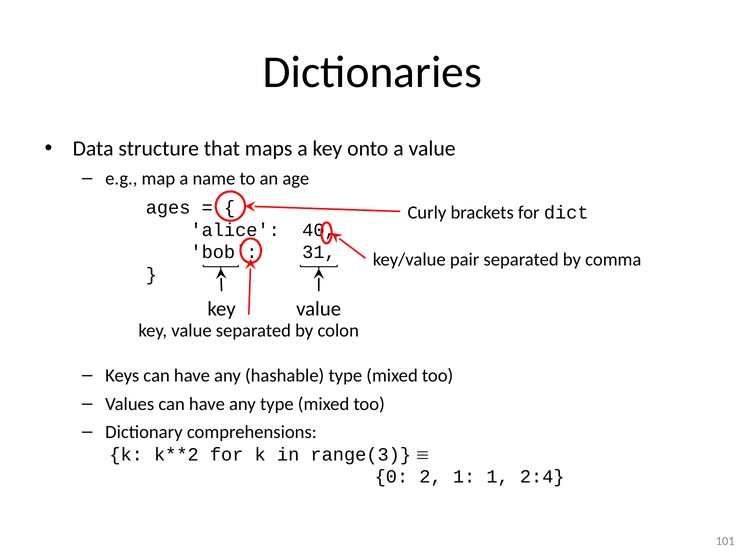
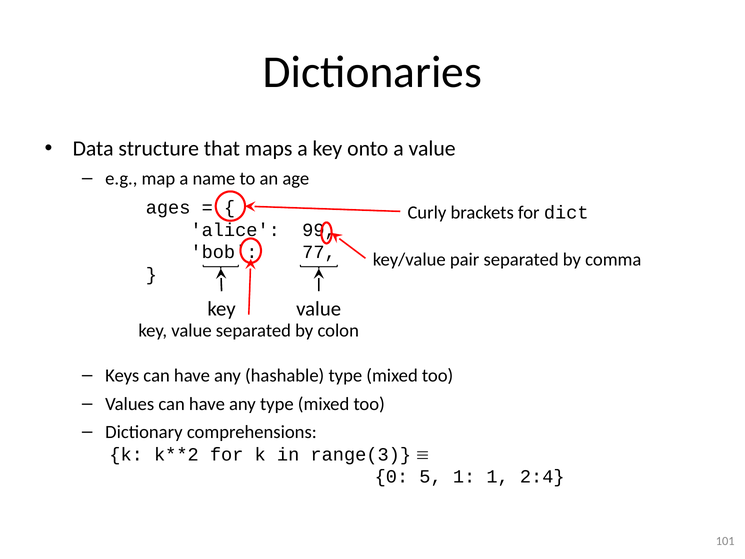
40: 40 -> 99 (319, 230)
31: 31 -> 77 (319, 252)
2: 2 -> 5 (431, 477)
